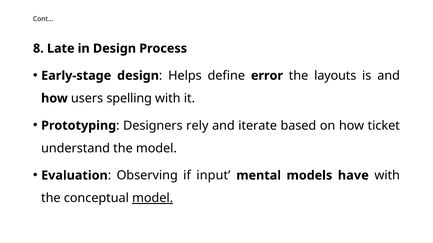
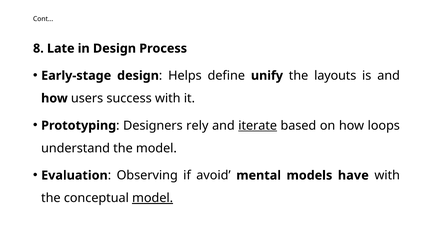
error: error -> unify (267, 76)
spelling: spelling -> success (129, 99)
iterate underline: none -> present (258, 126)
ticket: ticket -> loops (384, 126)
input: input -> avoid (213, 176)
